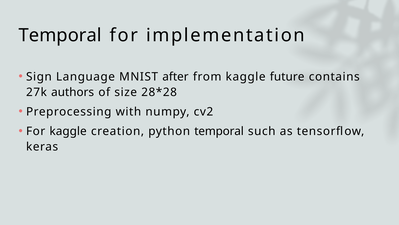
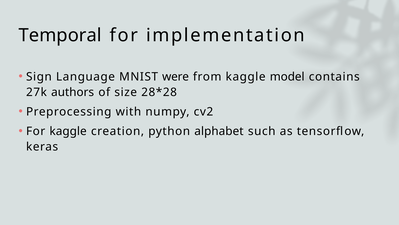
after: after -> were (176, 77)
future: future -> model (287, 77)
python temporal: temporal -> alphabet (219, 131)
